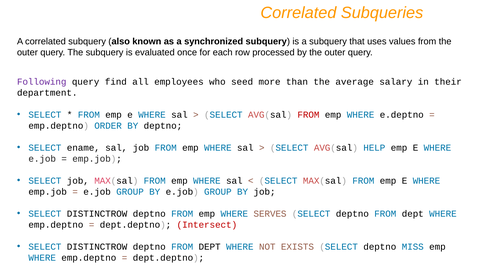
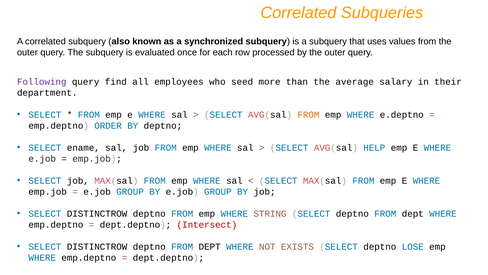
FROM colour: red -> orange (308, 115)
SERVES: SERVES -> STRING (270, 213)
MISS: MISS -> LOSE (413, 246)
